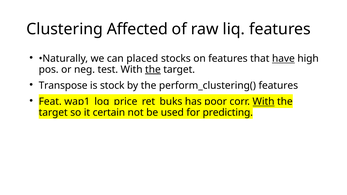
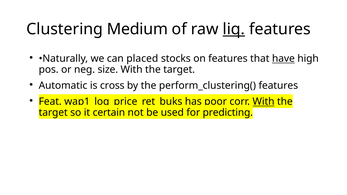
Affected: Affected -> Medium (137, 29)
liq underline: none -> present (234, 29)
test: test -> size (108, 70)
the underline: present -> none (153, 70)
Transpose: Transpose -> Automatic (63, 86)
stock: stock -> cross (112, 86)
